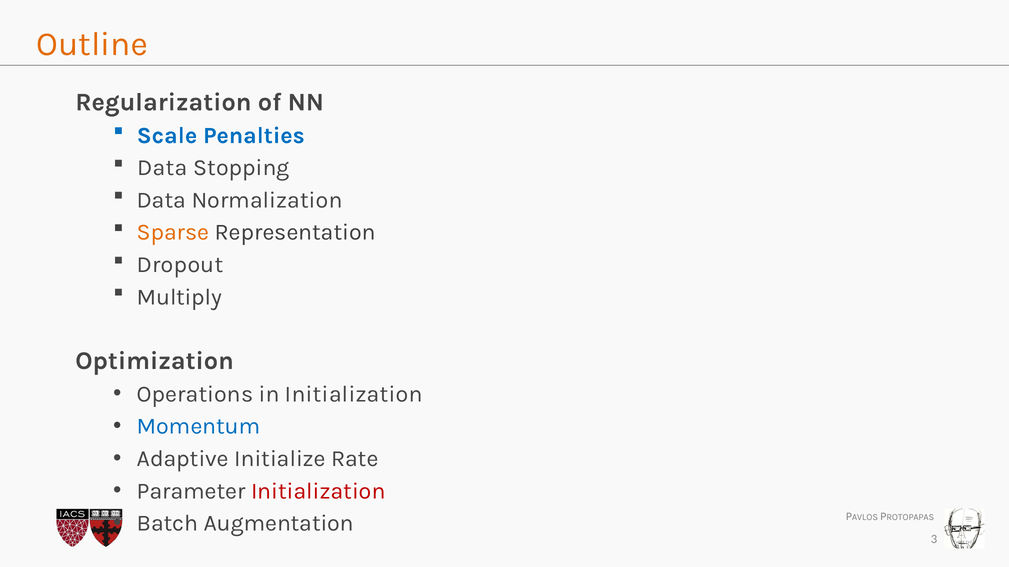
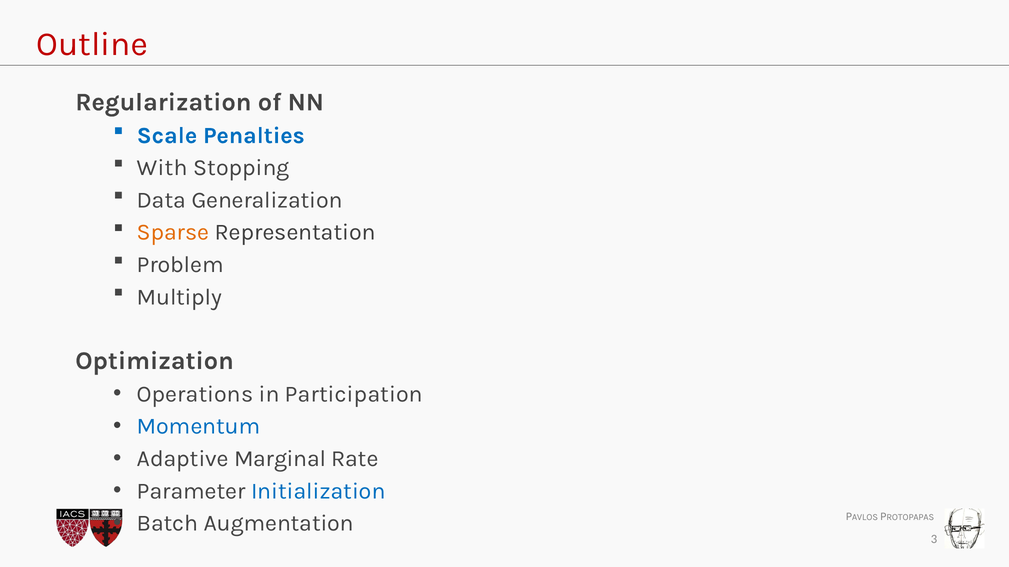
Outline colour: orange -> red (92, 44)
Data: Data -> With (162, 168)
Normalization: Normalization -> Generalization (267, 200)
Dropout: Dropout -> Problem (180, 265)
in Initialization: Initialization -> Participation (354, 394)
Initialize: Initialize -> Marginal (280, 459)
Initialization colour: red -> blue (318, 491)
